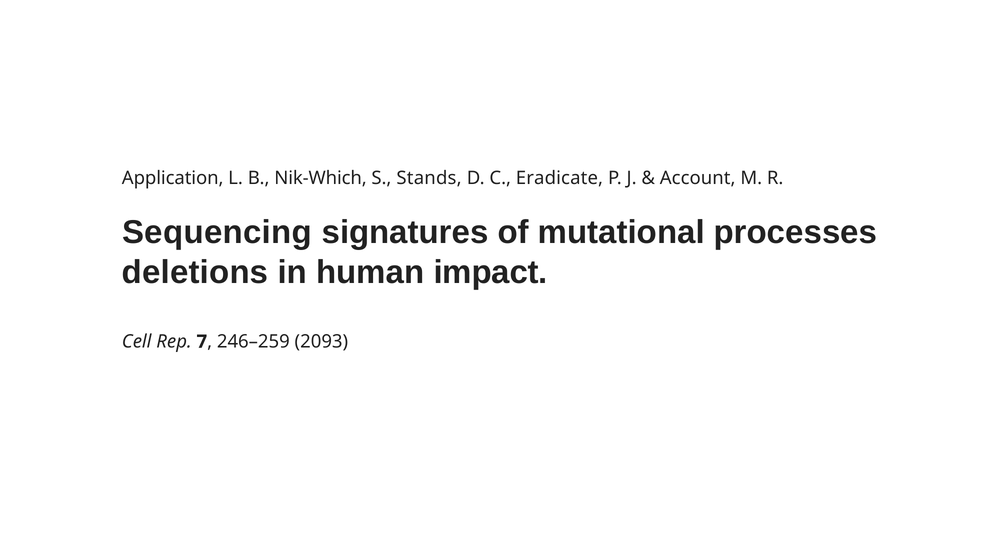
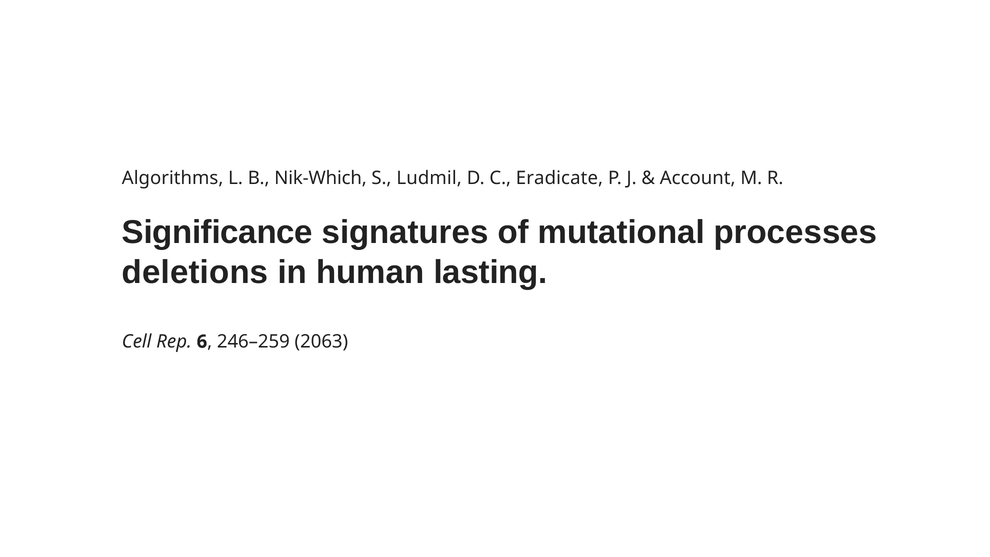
Application: Application -> Algorithms (173, 178)
Stands: Stands -> Ludmil (429, 178)
Sequencing: Sequencing -> Significance (217, 232)
impact: impact -> lasting (490, 272)
7: 7 -> 6 (202, 342)
2093: 2093 -> 2063 (321, 342)
